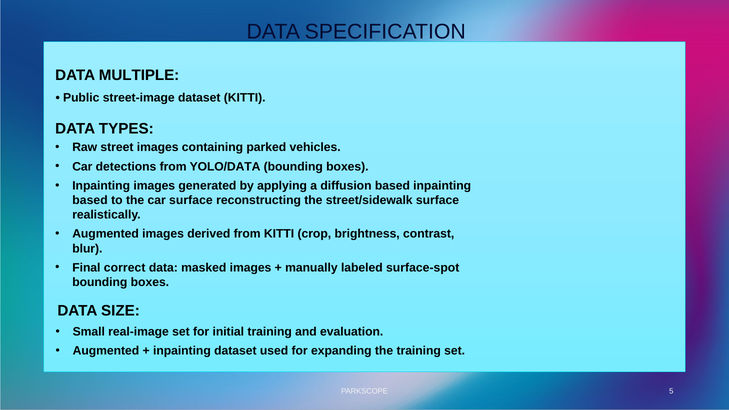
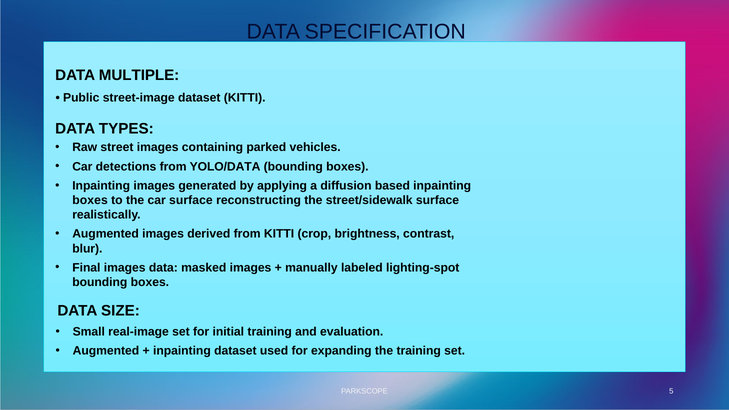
based: based -> boxes (90, 200)
Final correct: correct -> images (125, 268)
surface-spot: surface-spot -> lighting-spot (423, 268)
